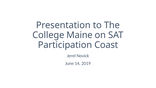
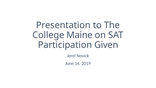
Coast: Coast -> Given (106, 45)
